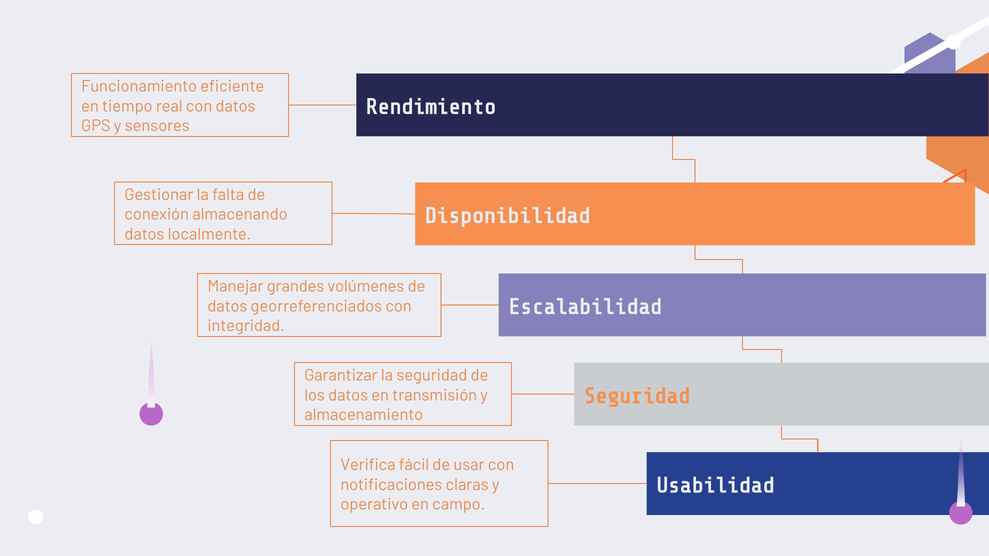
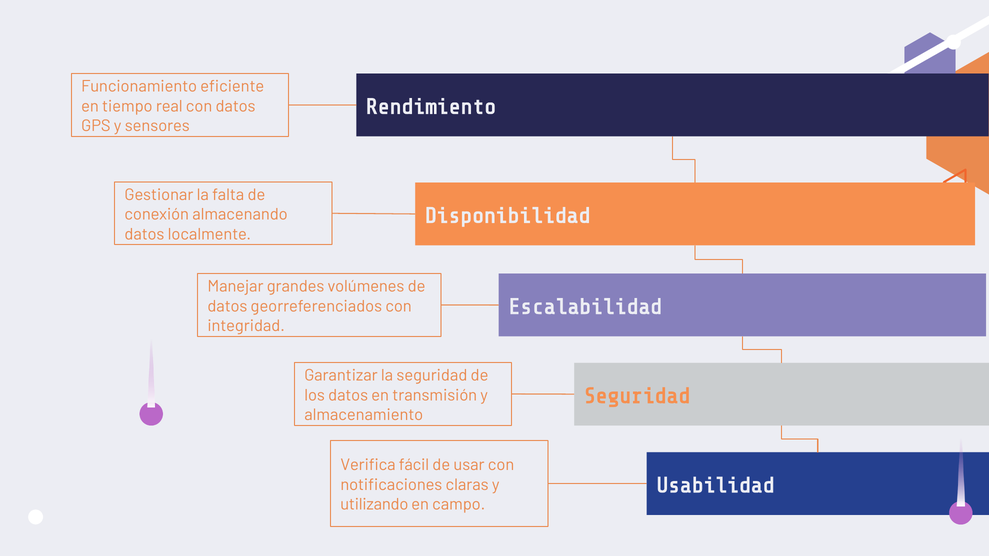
operativo: operativo -> utilizando (374, 505)
